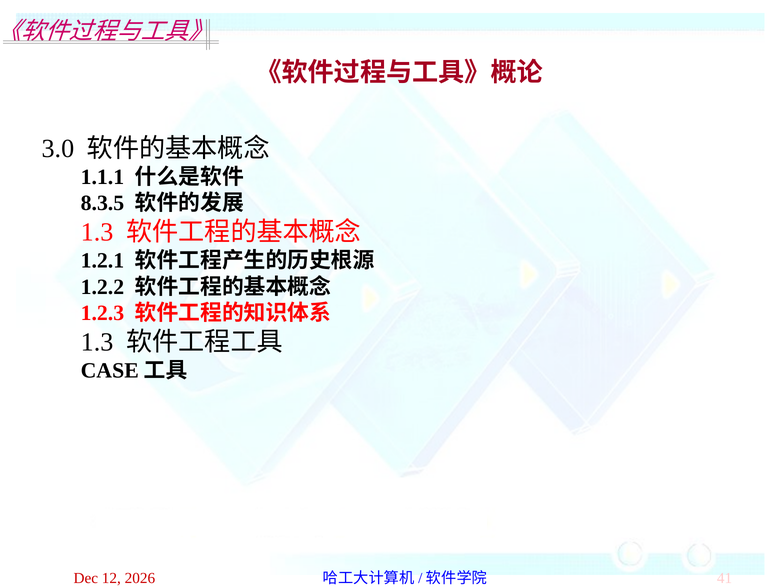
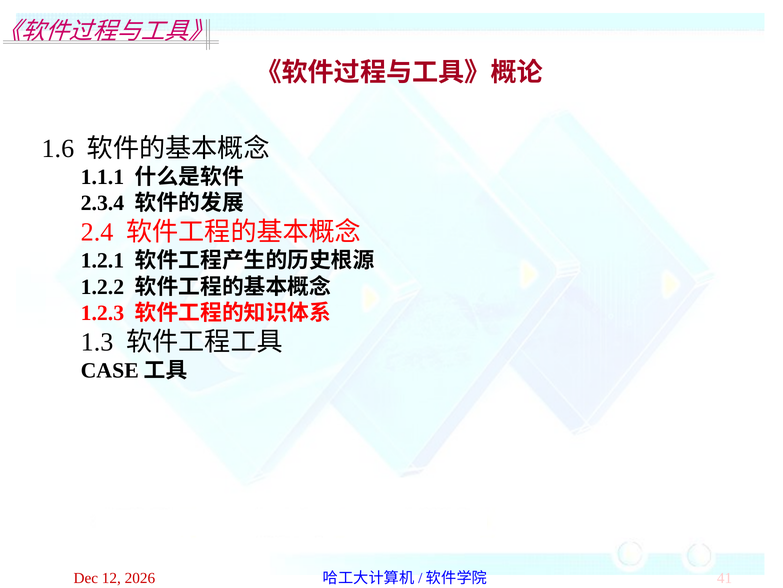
3.0: 3.0 -> 1.6 (58, 148)
8.3.5: 8.3.5 -> 2.3.4 (102, 203)
1.3: 1.3 -> 2.4 (97, 232)
